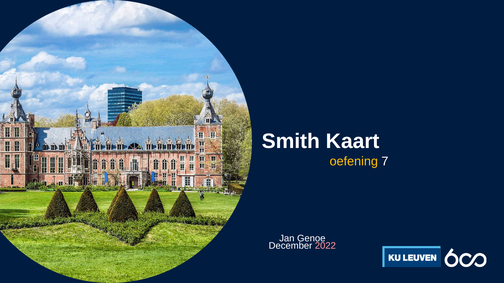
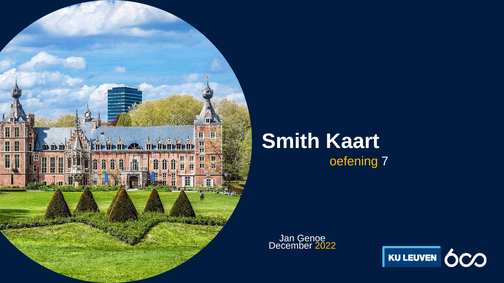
2022 colour: pink -> yellow (325, 246)
